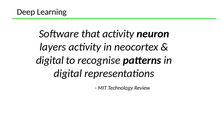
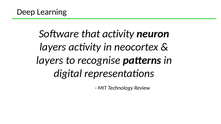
digital: digital -> layers (50, 60)
